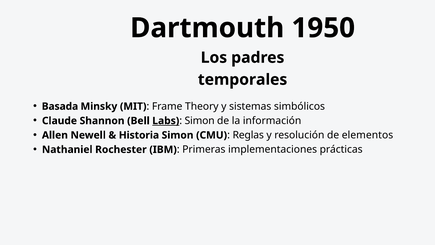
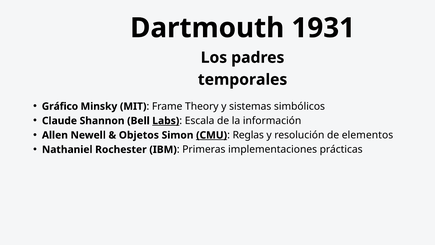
1950: 1950 -> 1931 (323, 28)
Basada: Basada -> Gráfico (60, 106)
Simon: Simon -> Escala (200, 121)
Historia: Historia -> Objetos (139, 135)
CMU underline: none -> present (212, 135)
